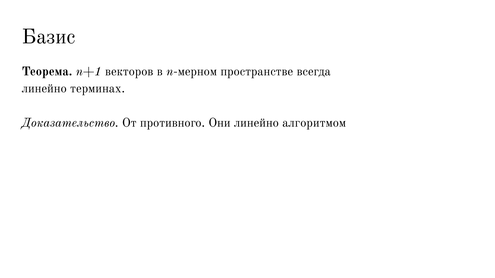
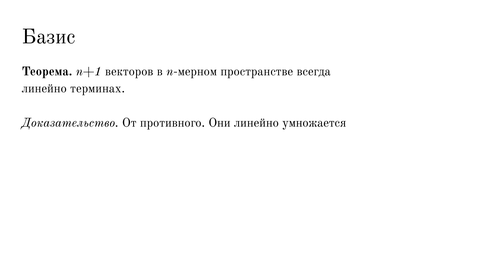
алгоритмом: алгоритмом -> умножается (314, 123)
